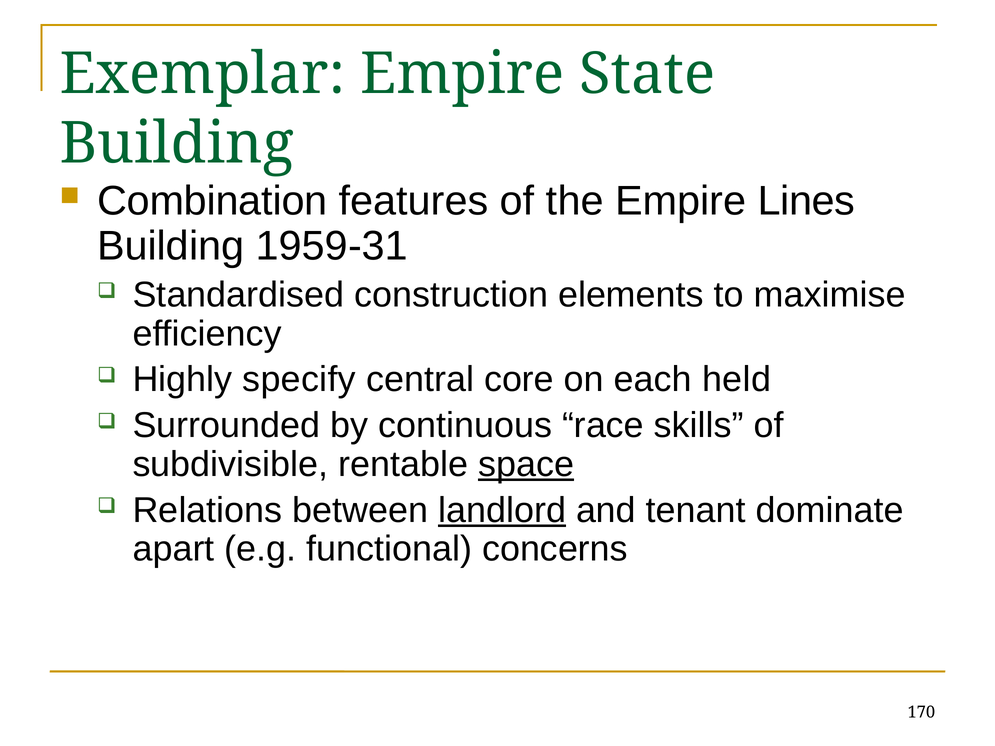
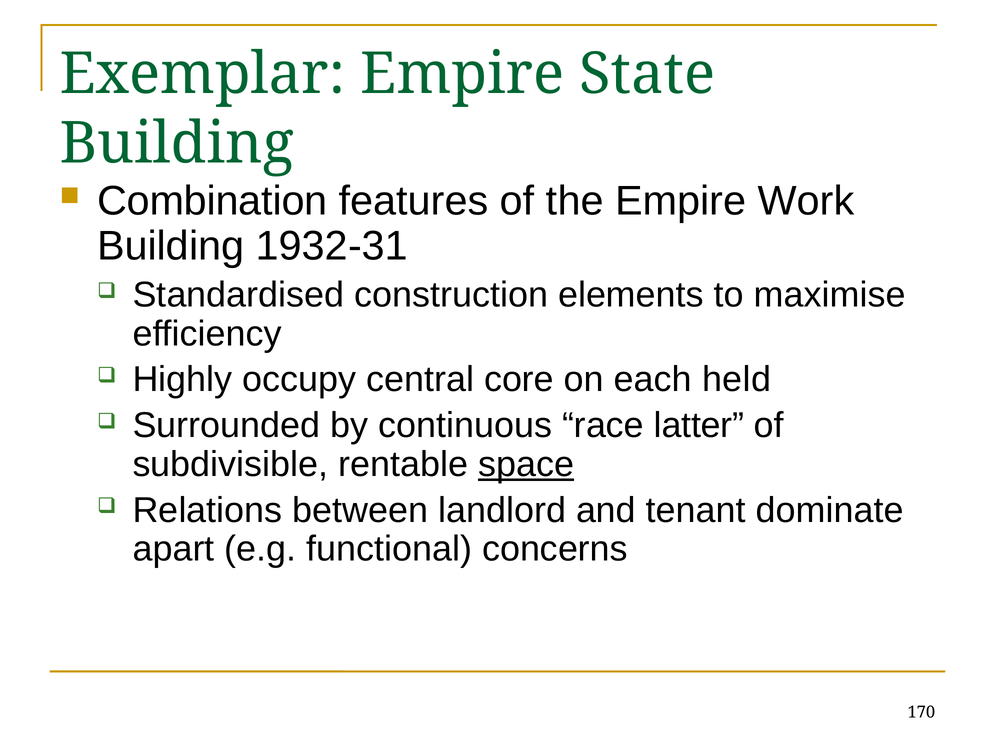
Lines: Lines -> Work (806, 201)
1959-31: 1959-31 -> 1932-31 (332, 246)
specify: specify -> occupy (299, 380)
skills: skills -> latter (699, 426)
landlord underline: present -> none (502, 510)
